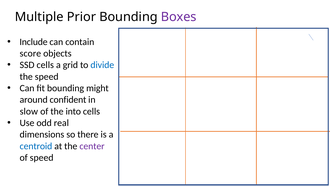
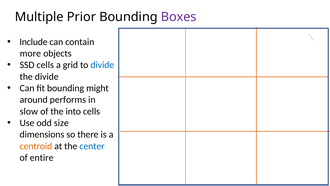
score: score -> more (30, 53)
the speed: speed -> divide (47, 76)
confident: confident -> performs (68, 100)
real: real -> size (61, 123)
centroid colour: blue -> orange (36, 146)
center colour: purple -> blue (92, 146)
of speed: speed -> entire (42, 157)
